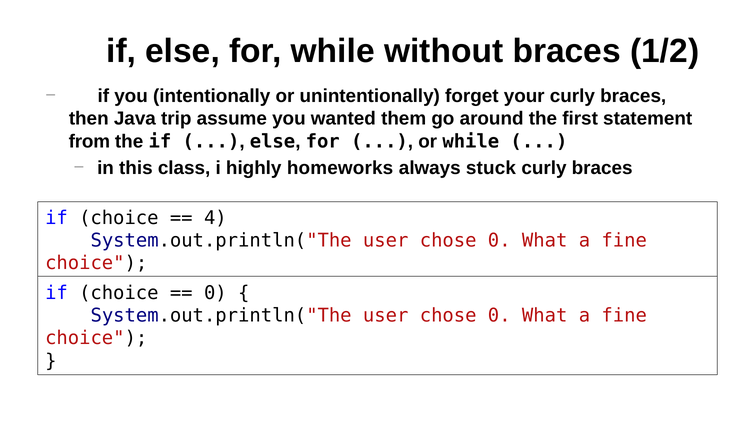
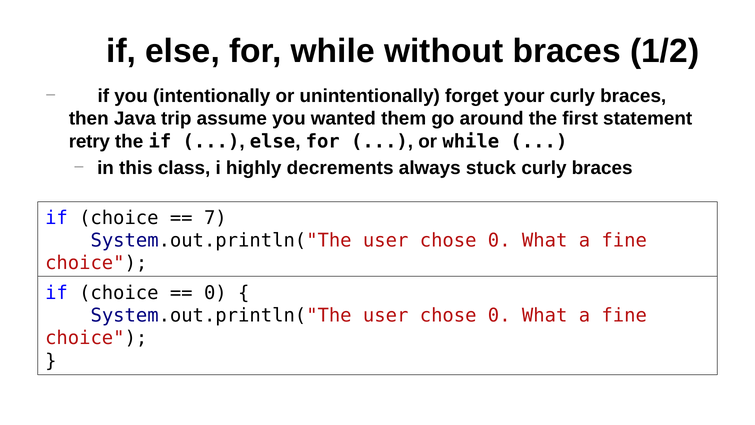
from: from -> retry (89, 141)
homeworks: homeworks -> decrements (340, 168)
4: 4 -> 7 (215, 218)
